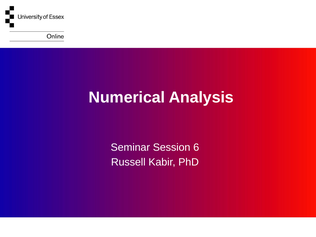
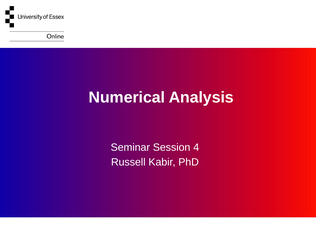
6: 6 -> 4 (196, 147)
